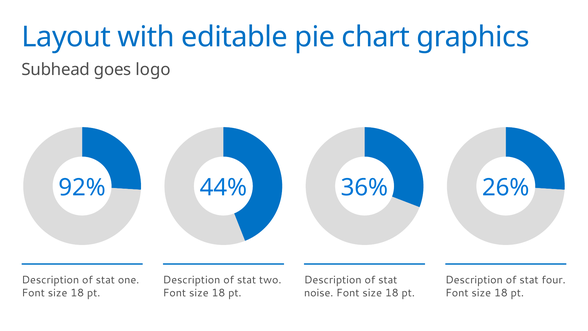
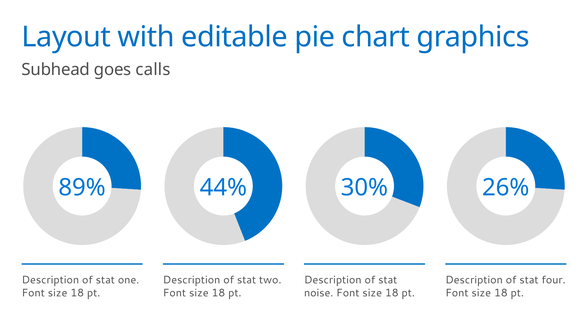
logo: logo -> calls (153, 70)
92%: 92% -> 89% (82, 188)
36%: 36% -> 30% (365, 188)
